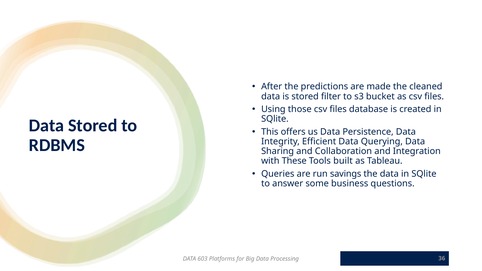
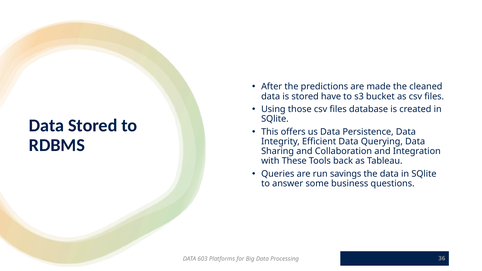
filter: filter -> have (331, 96)
built: built -> back (343, 161)
